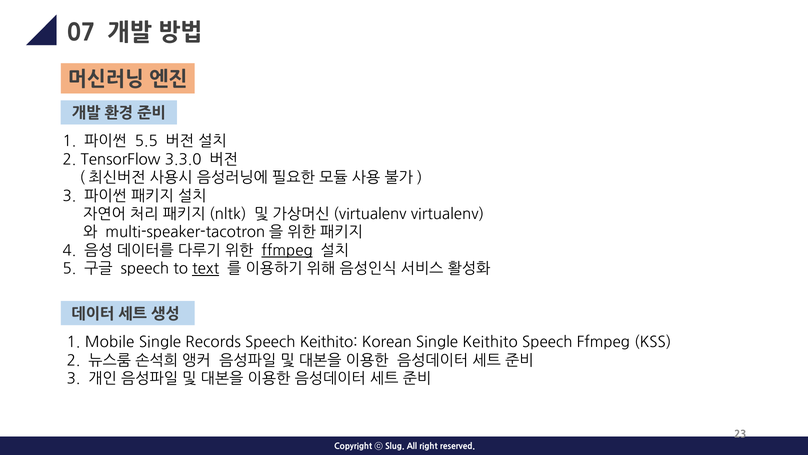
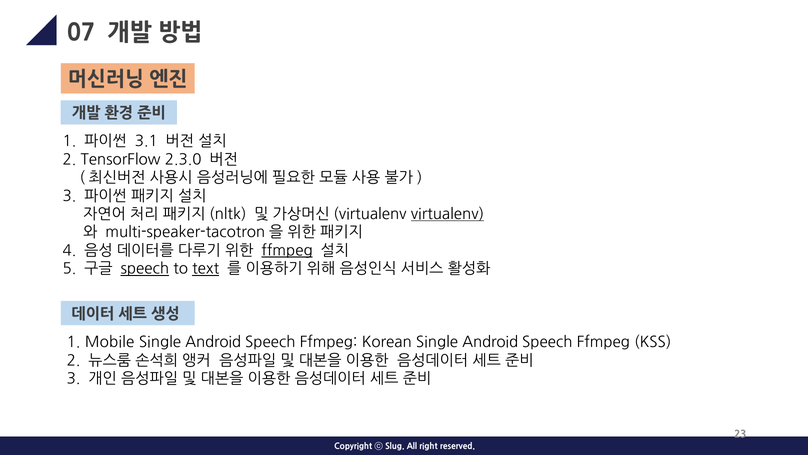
5.5: 5.5 -> 3.1 (146, 141)
3.3.0: 3.3.0 -> 2.3.0 (183, 159)
virtualenv underline: none -> present (447, 214)
speech underline: none -> present (145, 269)
Records: Records -> Android (213, 342)
Keithito: Keithito -> Ffmpeg (329, 342)
Korean Single Keithito: Keithito -> Android (490, 342)
